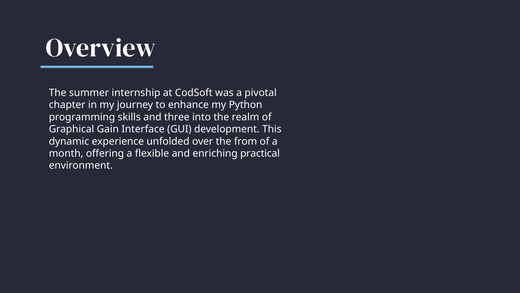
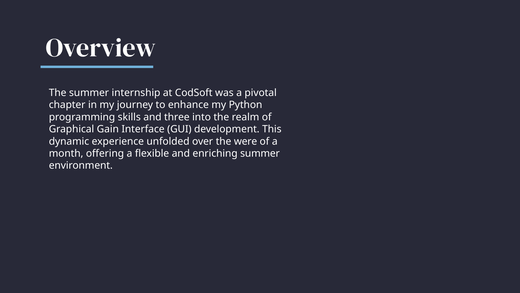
from: from -> were (246, 141)
enriching practical: practical -> summer (260, 153)
